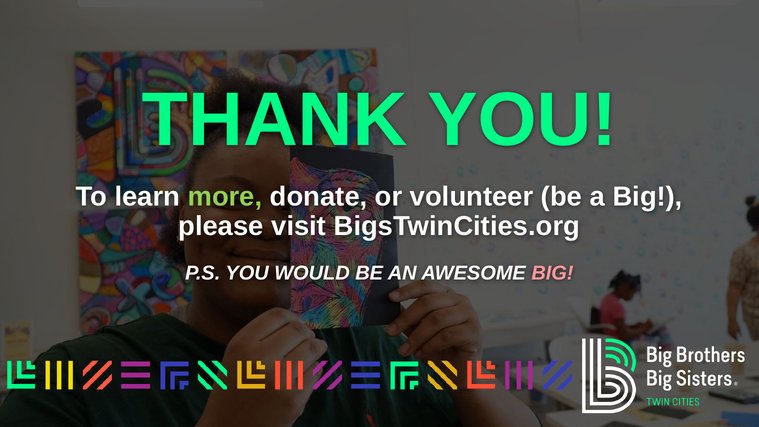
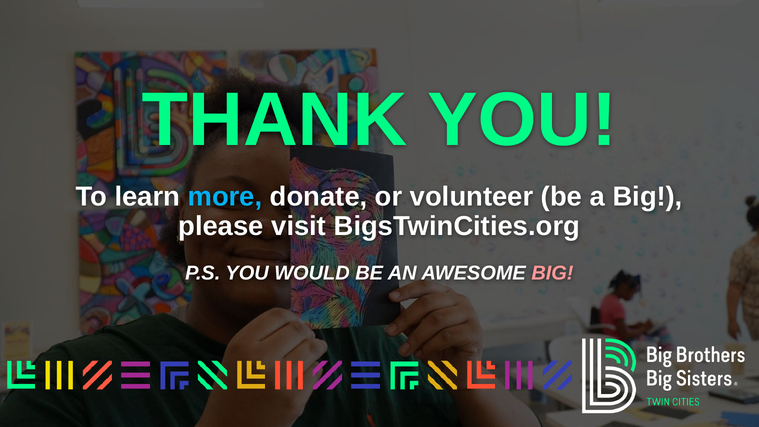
more colour: light green -> light blue (225, 196)
